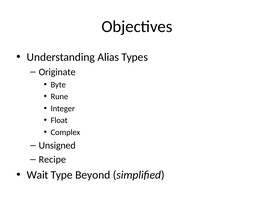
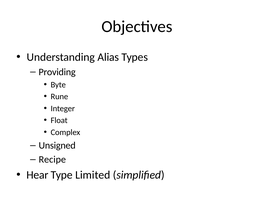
Originate: Originate -> Providing (57, 72)
Wait: Wait -> Hear (38, 174)
Beyond: Beyond -> Limited (93, 174)
